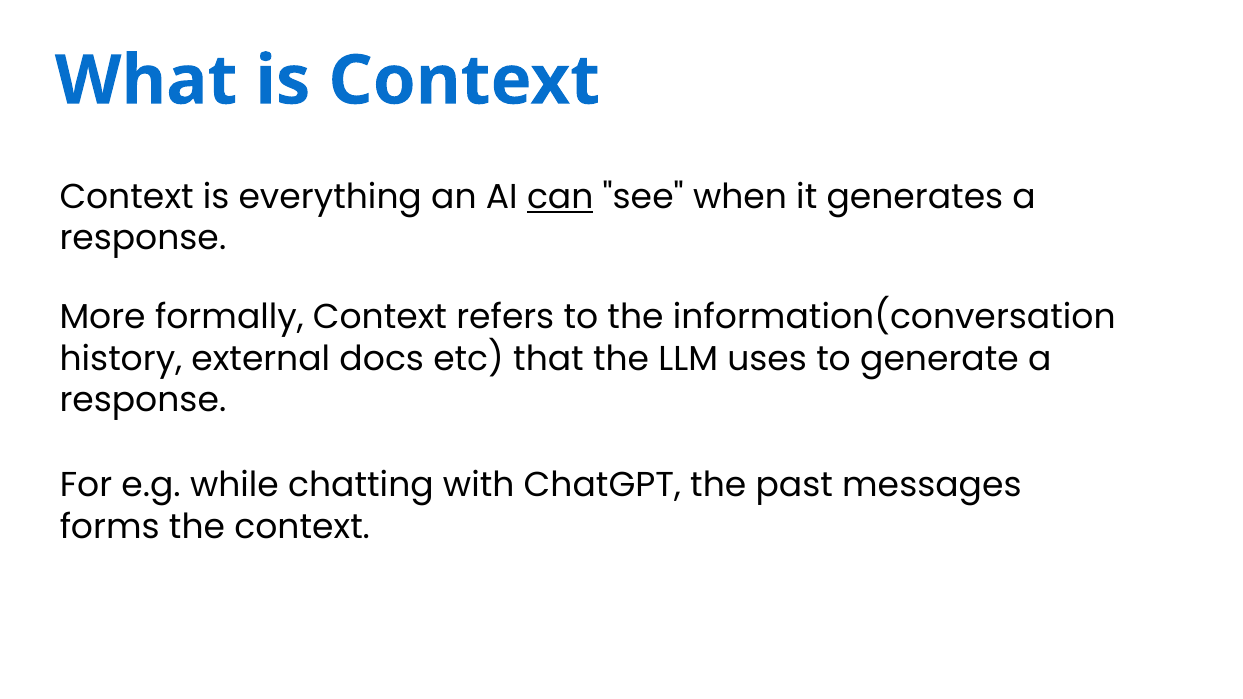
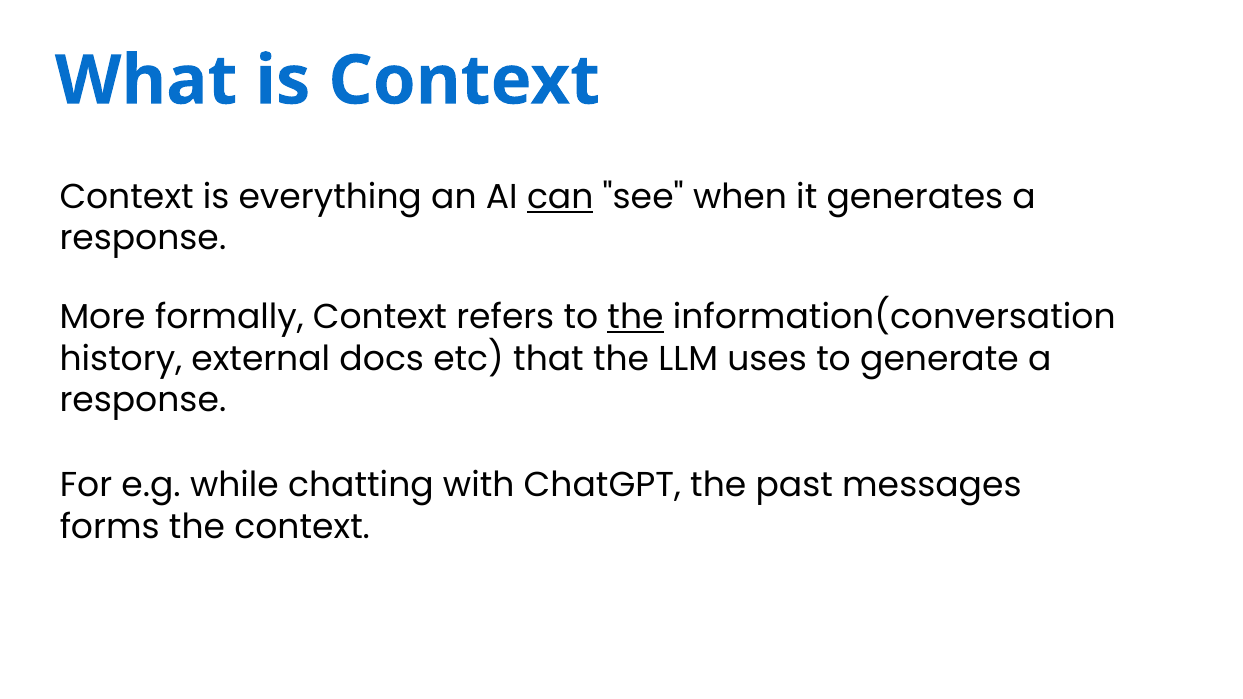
the underline: none -> present (636, 318)
